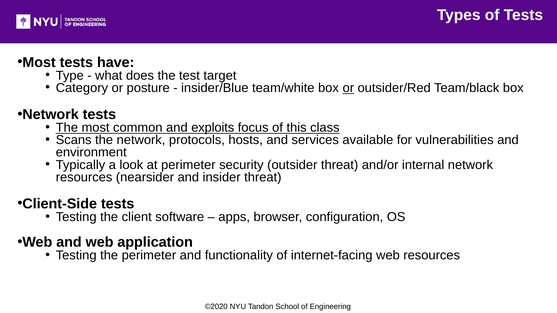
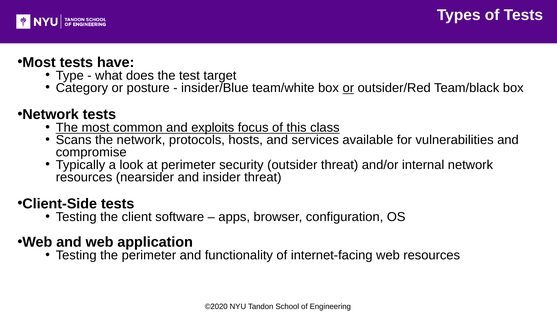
environment: environment -> compromise (91, 153)
